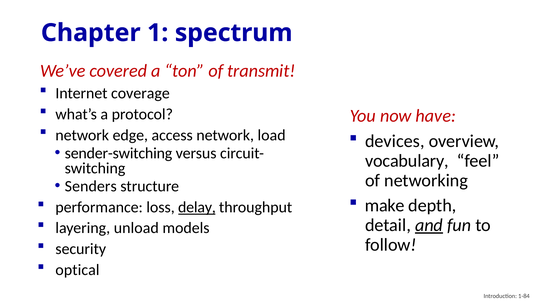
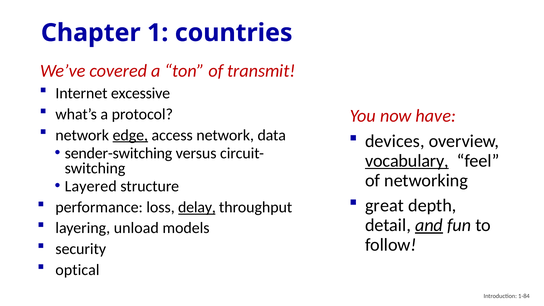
spectrum: spectrum -> countries (234, 33)
coverage: coverage -> excessive (141, 93)
edge underline: none -> present (130, 135)
load: load -> data (272, 135)
vocabulary underline: none -> present (407, 161)
Senders: Senders -> Layered (91, 186)
make: make -> great (385, 206)
